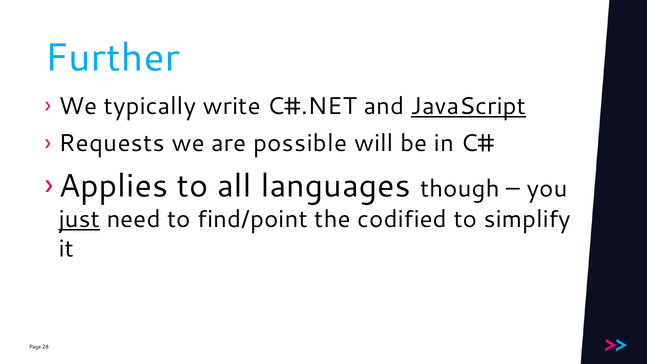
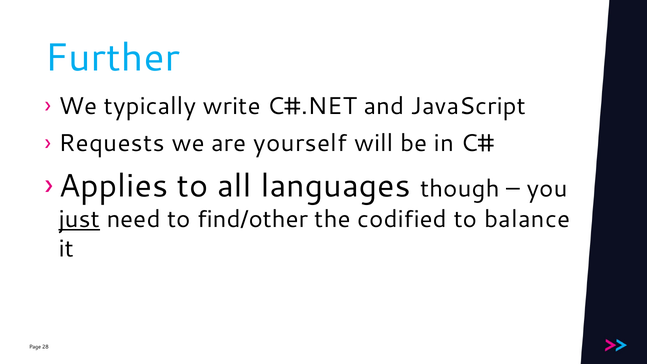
JavaScript underline: present -> none (468, 106)
possible: possible -> yourself (300, 143)
find/point: find/point -> find/other (253, 219)
simplify: simplify -> balance (527, 219)
